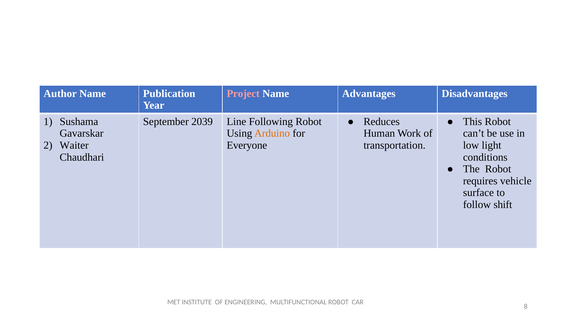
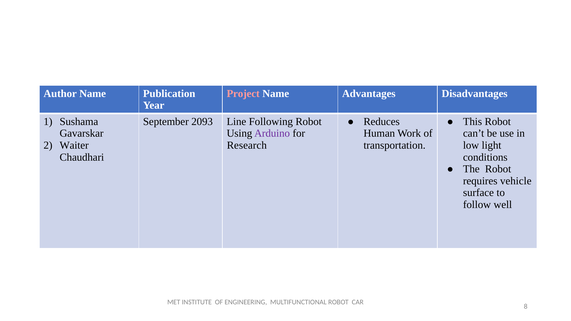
2039: 2039 -> 2093 (202, 122)
Arduino colour: orange -> purple (272, 134)
Everyone: Everyone -> Research (247, 145)
shift: shift -> well (503, 205)
